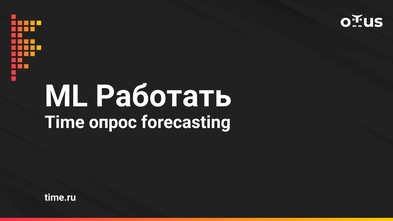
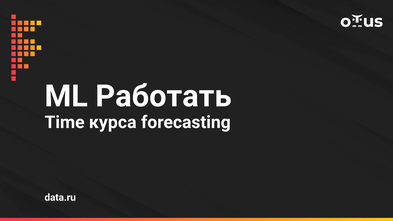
опрос: опрос -> курса (113, 122)
time.ru: time.ru -> data.ru (60, 197)
